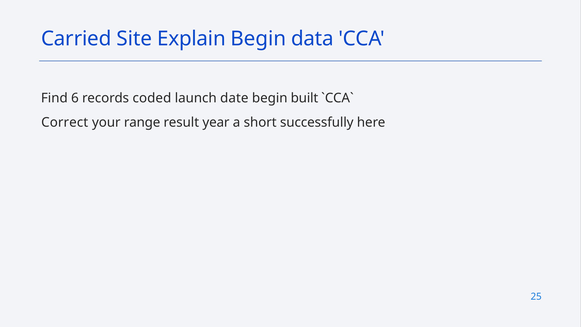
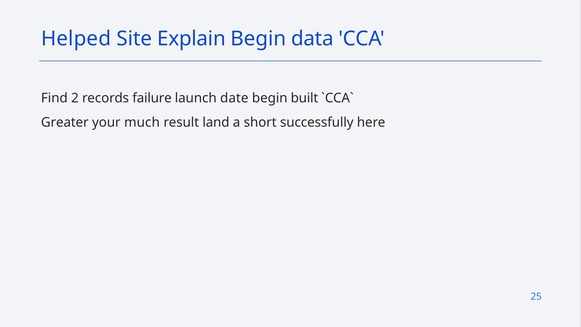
Carried: Carried -> Helped (76, 39)
6: 6 -> 2 (75, 98)
coded: coded -> failure (152, 98)
Correct: Correct -> Greater (65, 122)
range: range -> much (142, 122)
year: year -> land (216, 122)
